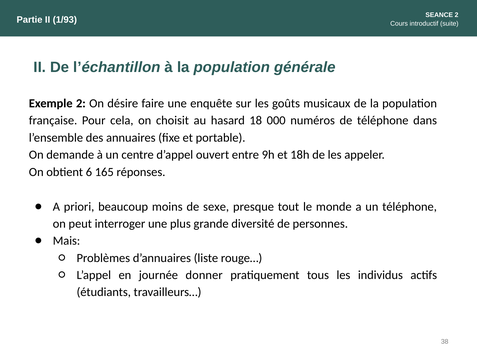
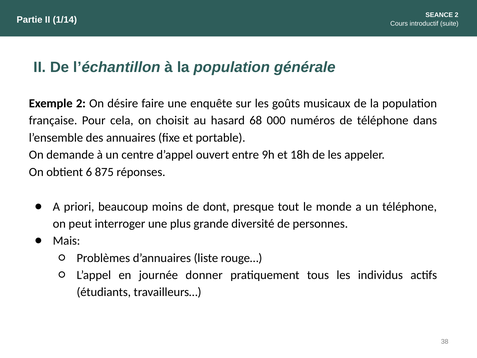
1/93: 1/93 -> 1/14 (65, 20)
18: 18 -> 68 (256, 120)
165: 165 -> 875 (104, 172)
sexe: sexe -> dont (216, 207)
